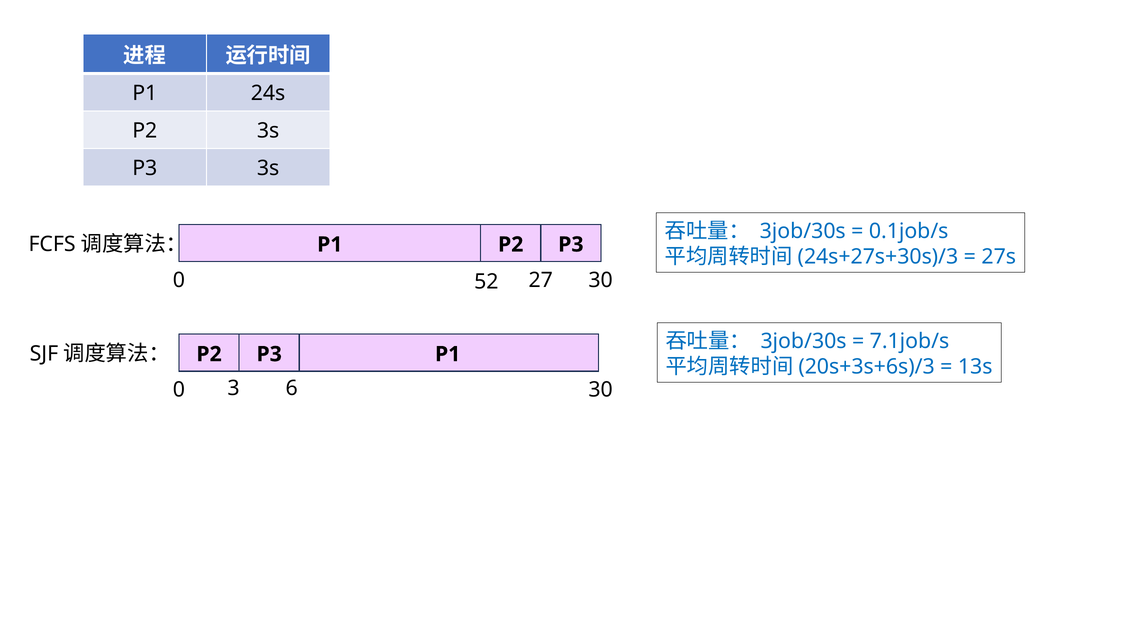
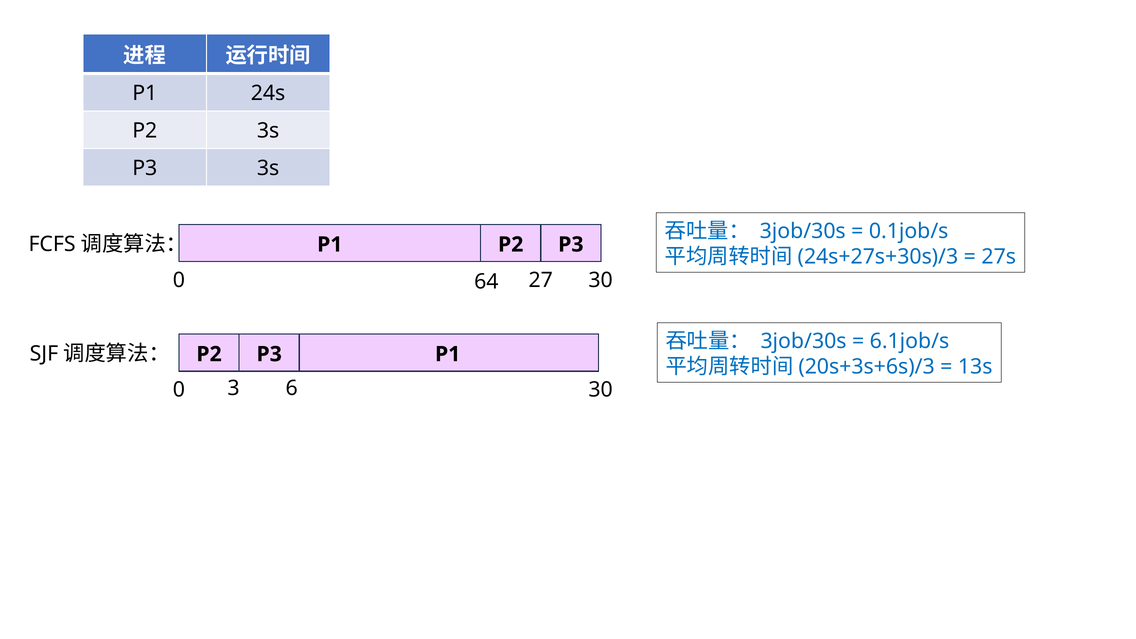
52: 52 -> 64 (486, 282)
7.1job/s: 7.1job/s -> 6.1job/s (909, 341)
